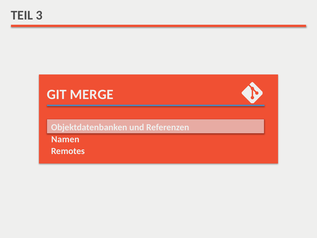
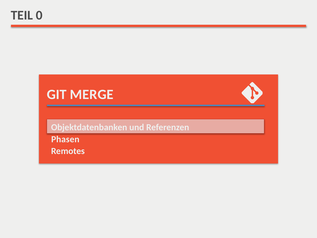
3: 3 -> 0 (39, 15)
Namen: Namen -> Phasen (65, 139)
